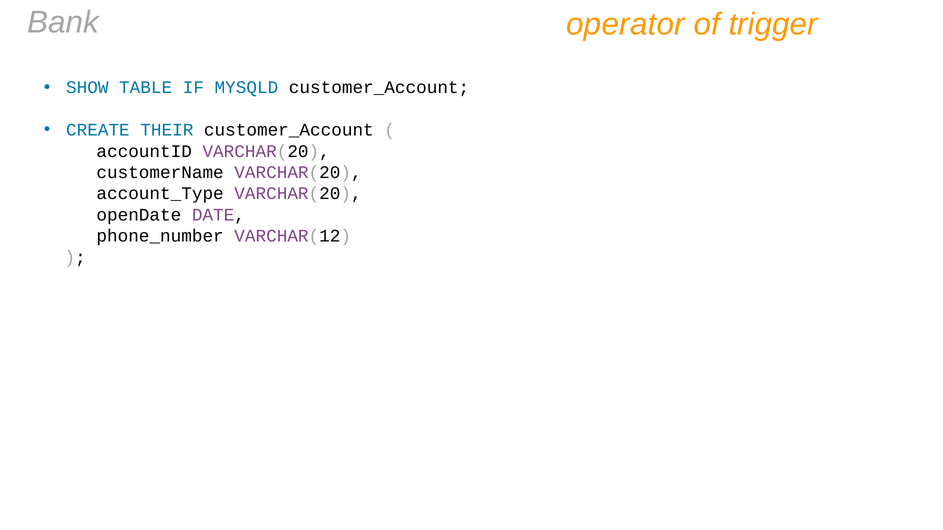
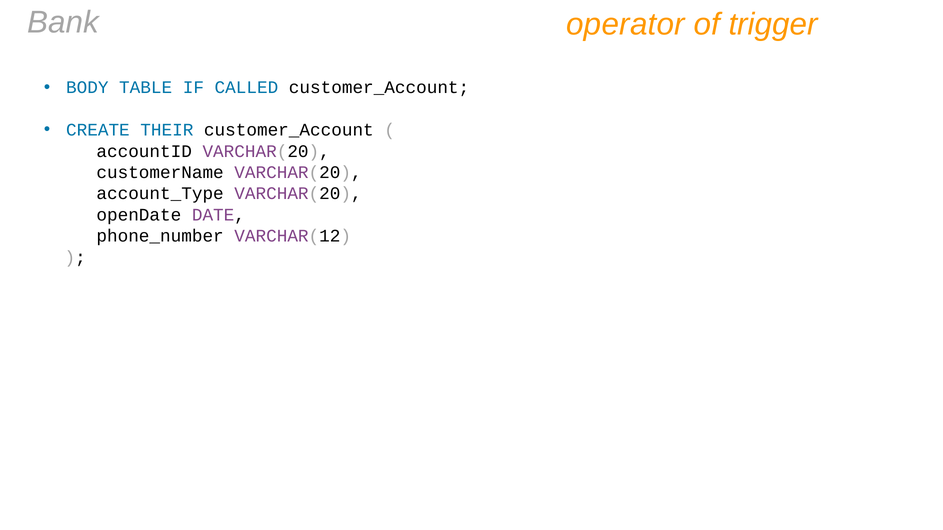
SHOW: SHOW -> BODY (87, 88)
MYSQLD: MYSQLD -> CALLED (246, 88)
